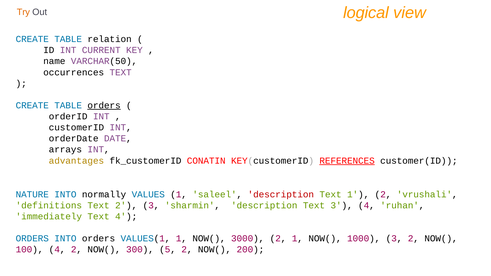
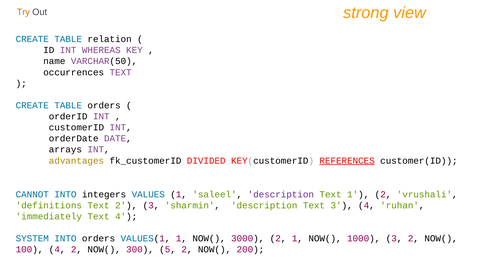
logical: logical -> strong (366, 13)
CURRENT: CURRENT -> WHEREAS (101, 50)
orders underline: present -> none (104, 106)
CONATIN: CONATIN -> DIVIDED (206, 161)
NATURE: NATURE -> CANNOT (32, 194)
normally: normally -> integers (104, 194)
description colour: red -> purple (281, 194)
ORDERS: ORDERS -> SYSTEM (32, 239)
